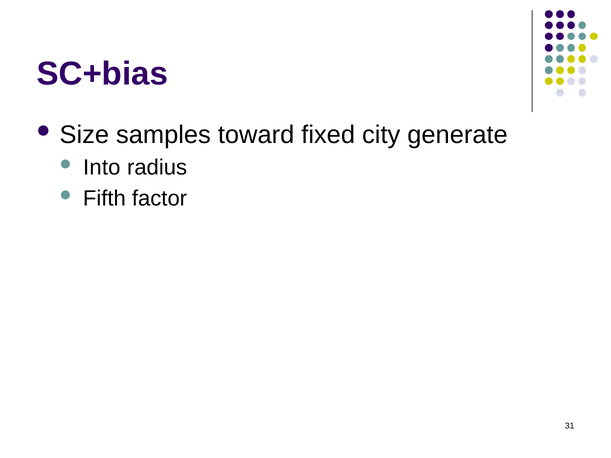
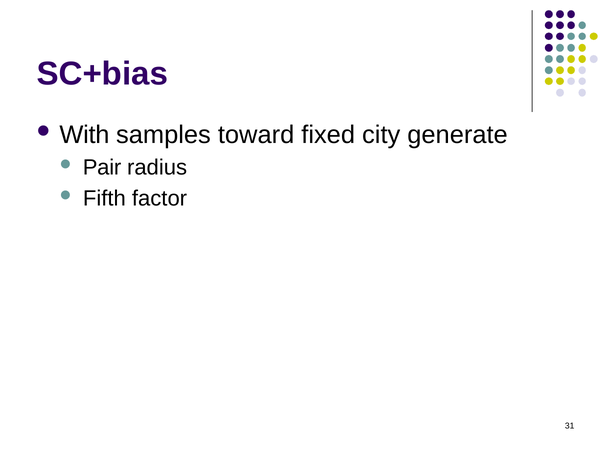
Size: Size -> With (84, 135)
Into: Into -> Pair (102, 168)
